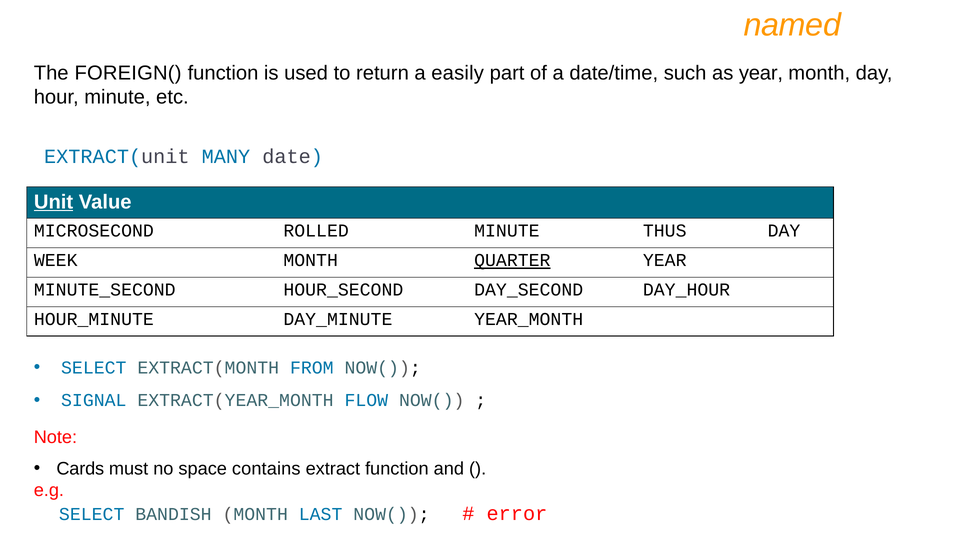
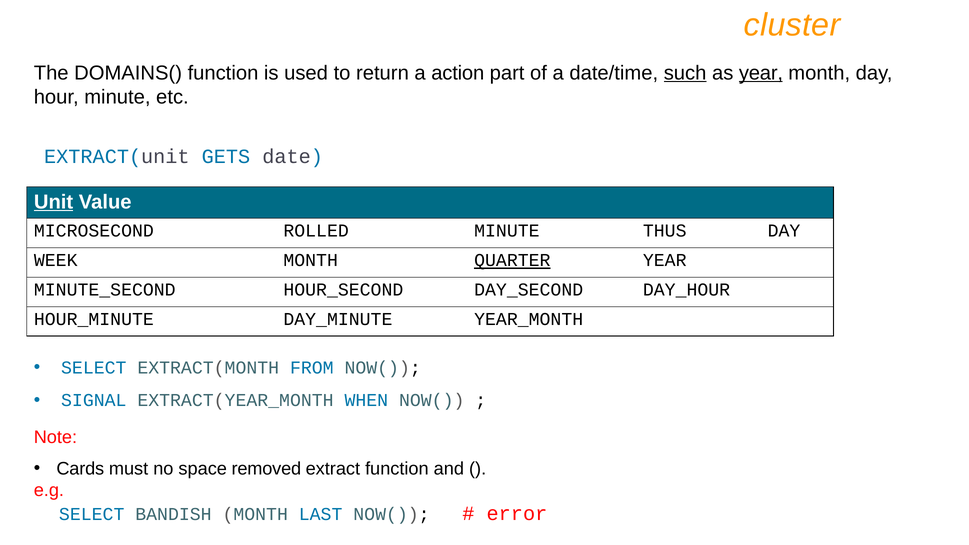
named: named -> cluster (792, 25)
FOREIGN(: FOREIGN( -> DOMAINS( (128, 73)
easily: easily -> action (458, 73)
such underline: none -> present (685, 73)
year underline: none -> present (761, 73)
MANY: MANY -> GETS (226, 156)
FLOW: FLOW -> WHEN (366, 401)
contains: contains -> removed (266, 469)
